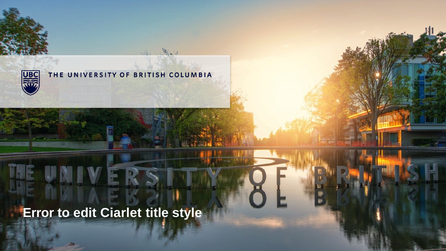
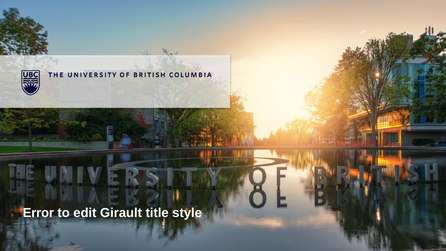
Ciarlet: Ciarlet -> Girault (121, 213)
